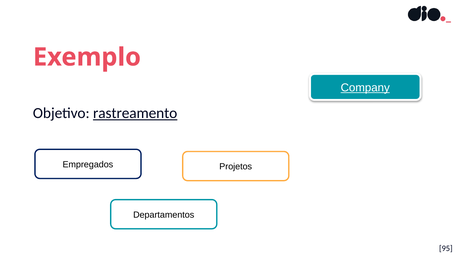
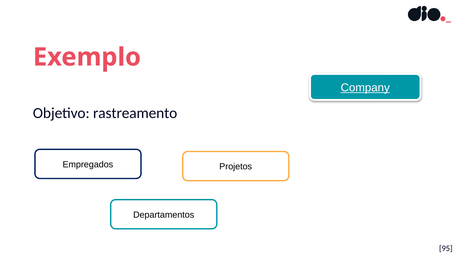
rastreamento underline: present -> none (135, 113)
